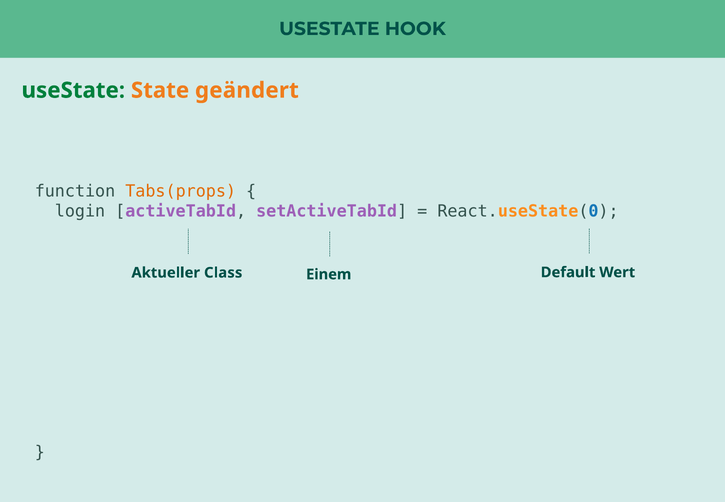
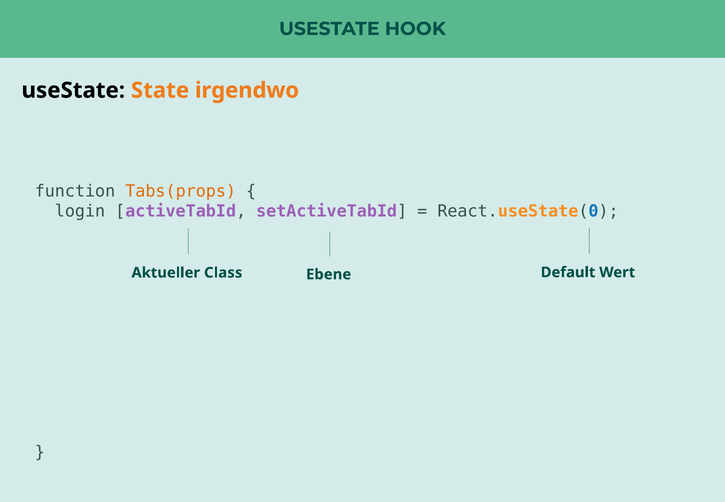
useState colour: green -> black (73, 90)
geändert: geändert -> irgendwo (247, 90)
Einem: Einem -> Ebene (329, 274)
